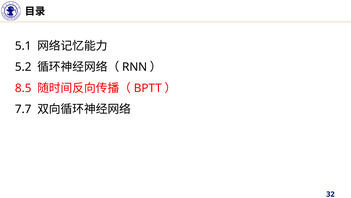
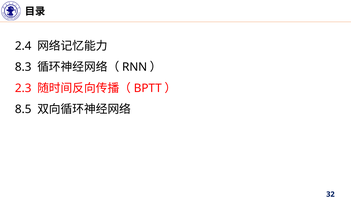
5.1: 5.1 -> 2.4 (23, 46)
5.2: 5.2 -> 8.3 (23, 67)
8.5: 8.5 -> 2.3 (23, 88)
7.7: 7.7 -> 8.5 (23, 109)
